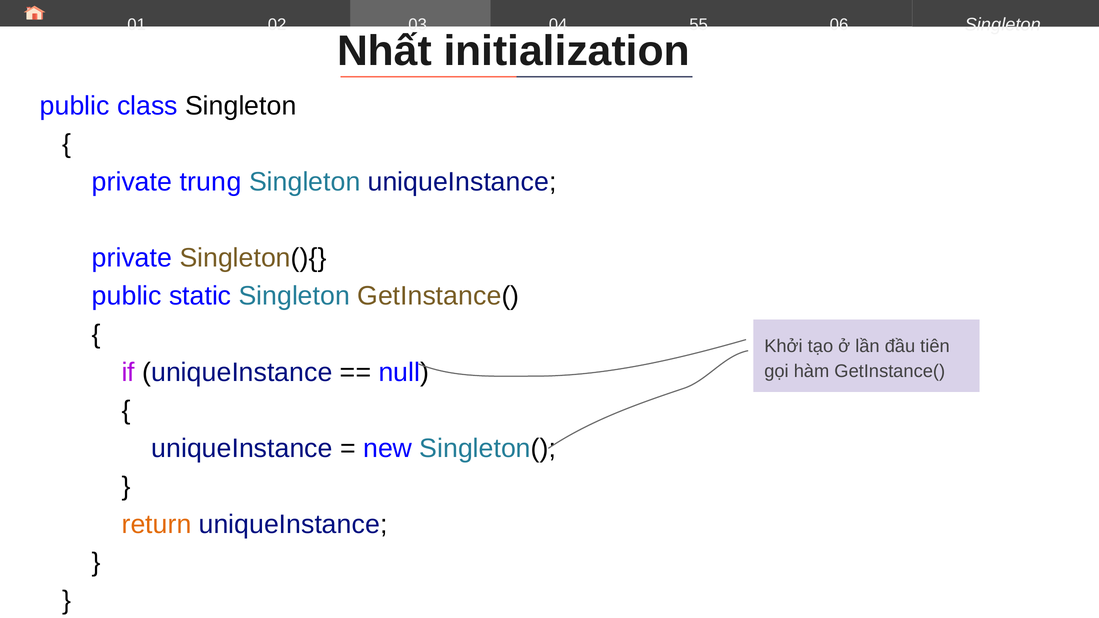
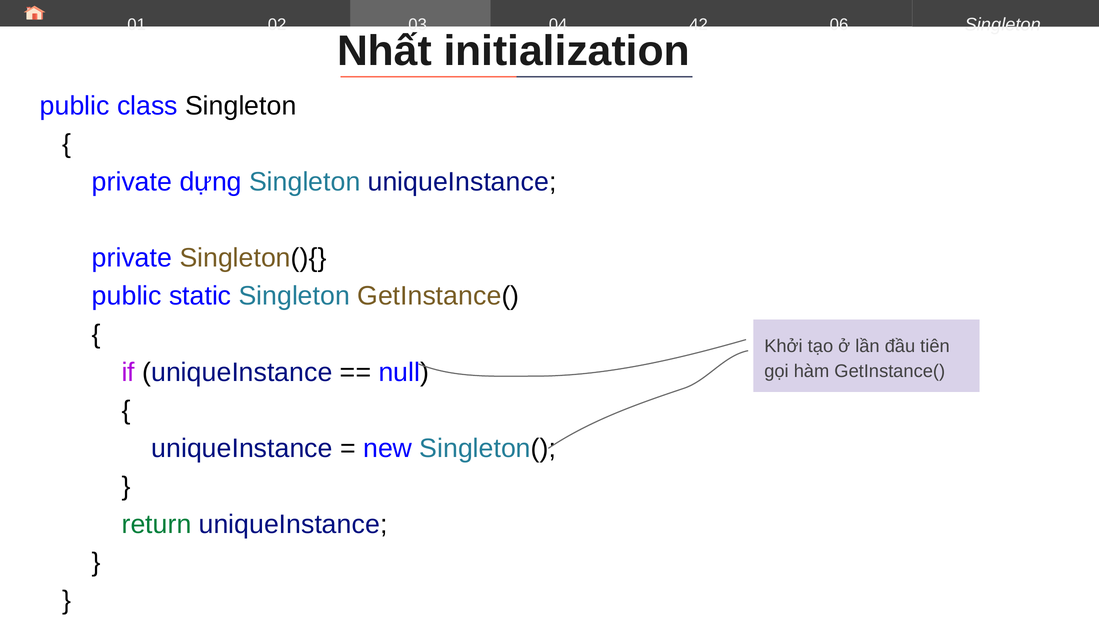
55: 55 -> 42 (699, 25)
trung: trung -> dựng (211, 182)
return colour: orange -> green (156, 525)
